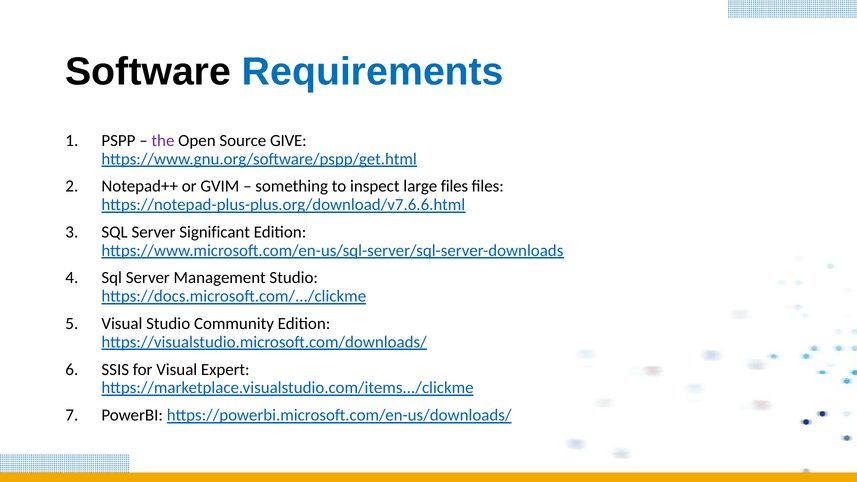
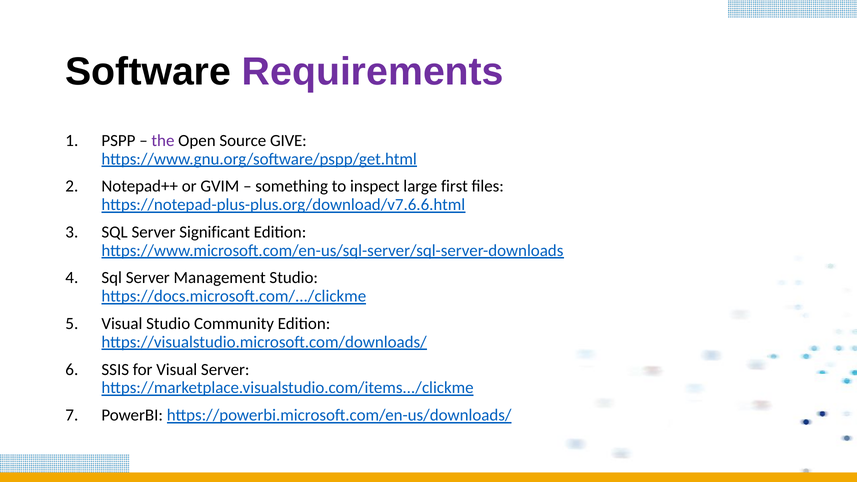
Requirements colour: blue -> purple (373, 72)
large files: files -> first (454, 186)
Visual Expert: Expert -> Server (225, 369)
